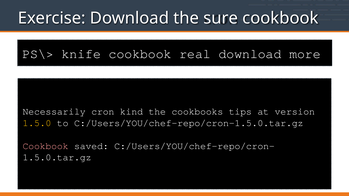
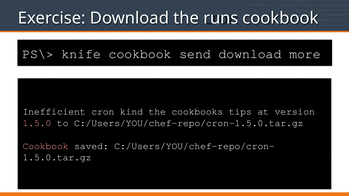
sure: sure -> runs (221, 18)
real: real -> send (195, 54)
Necessarily: Necessarily -> Inefficient (54, 112)
1.5.0 colour: yellow -> pink (37, 123)
